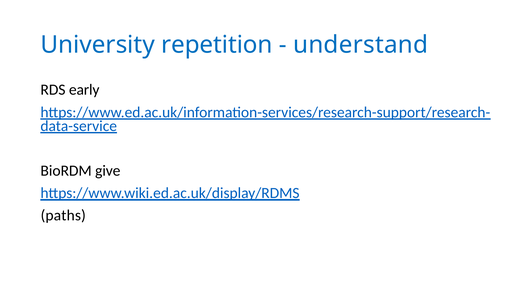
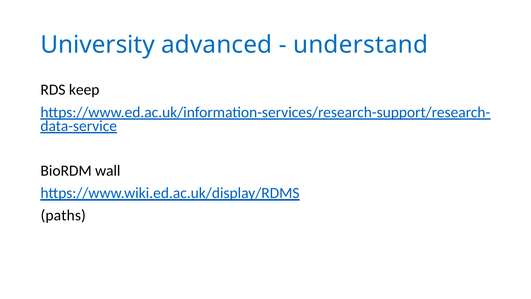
repetition: repetition -> advanced (217, 45)
early: early -> keep (84, 90)
give: give -> wall (108, 170)
